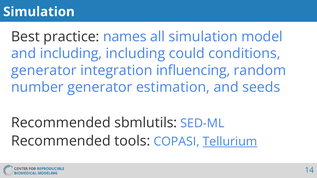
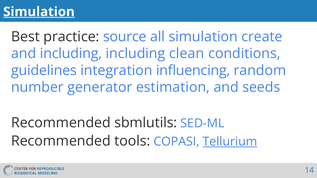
Simulation underline: none -> present (39, 12)
names: names -> source (125, 37)
model: model -> create (262, 37)
could: could -> clean (187, 54)
generator: generator -> guidelines (44, 71)
